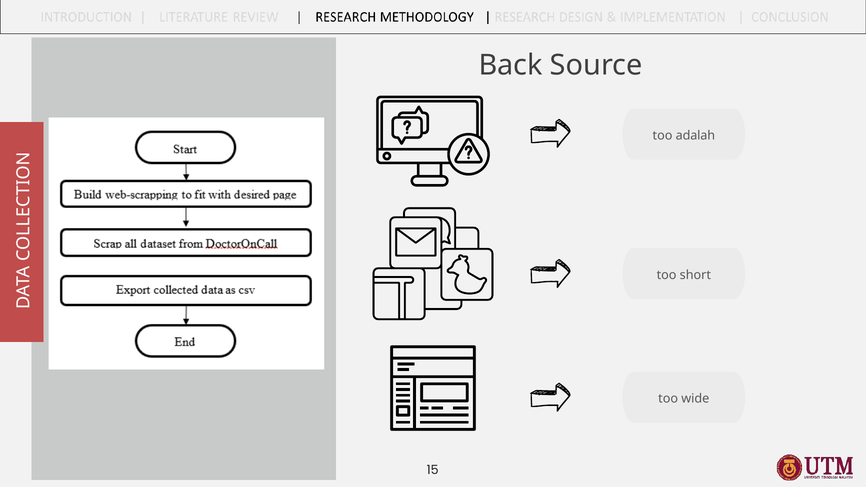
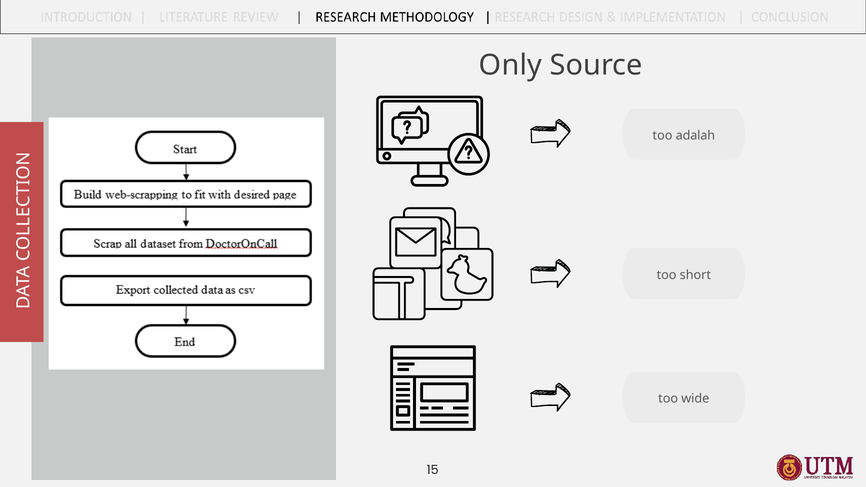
Back: Back -> Only (510, 65)
